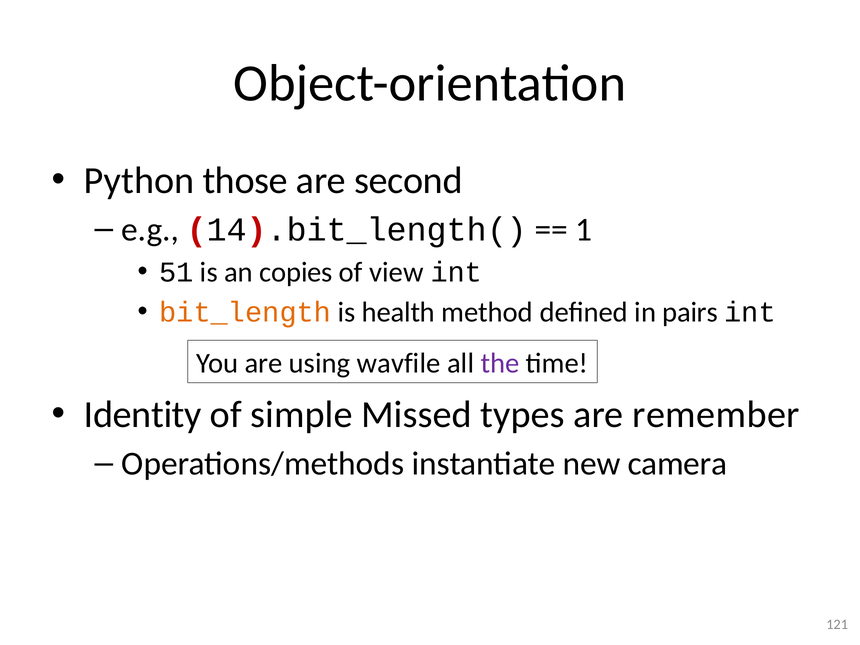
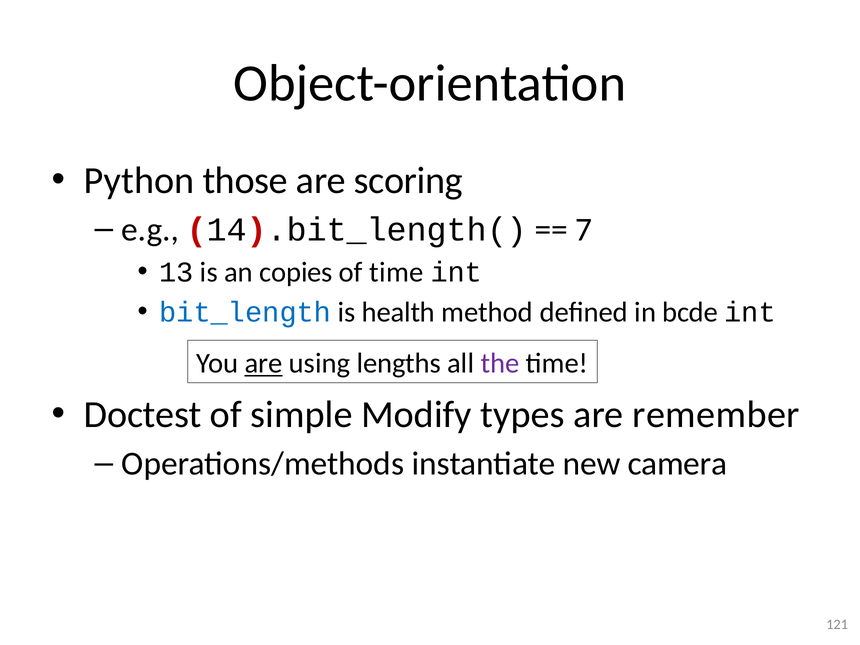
second: second -> scoring (408, 180)
1: 1 -> 7 (584, 230)
51: 51 -> 13 (176, 272)
of view: view -> time (396, 272)
bit_length colour: orange -> blue (245, 313)
pairs: pairs -> bcde (690, 313)
are underline: none -> present (264, 363)
wavfile: wavfile -> lengths (399, 363)
Identity: Identity -> Doctest (143, 415)
Missed: Missed -> Modify (416, 415)
